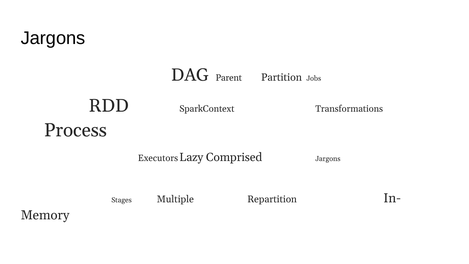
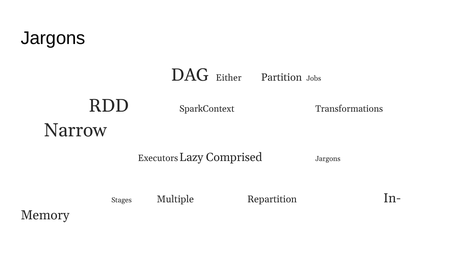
Parent: Parent -> Either (229, 78)
Process: Process -> Narrow (76, 130)
